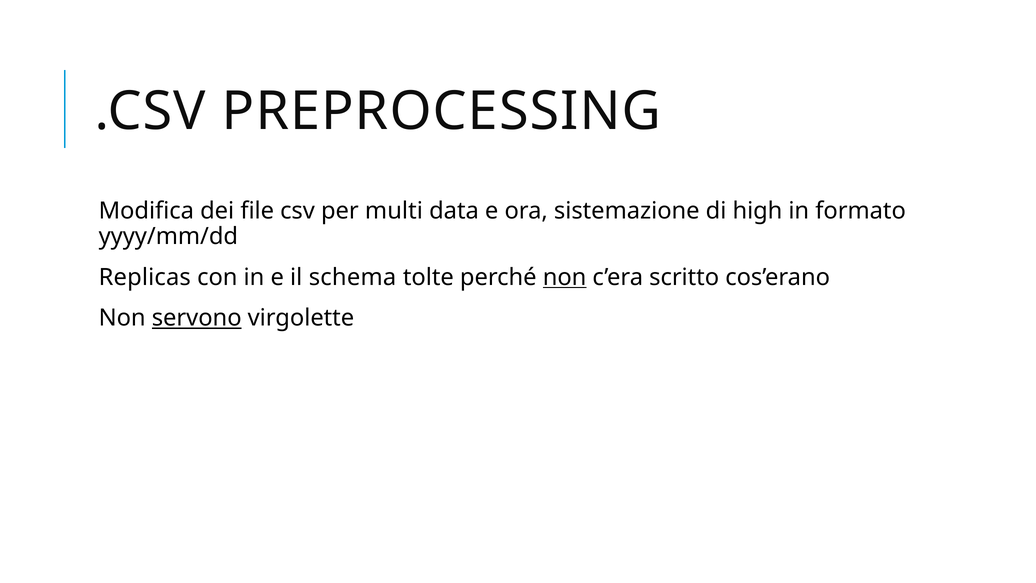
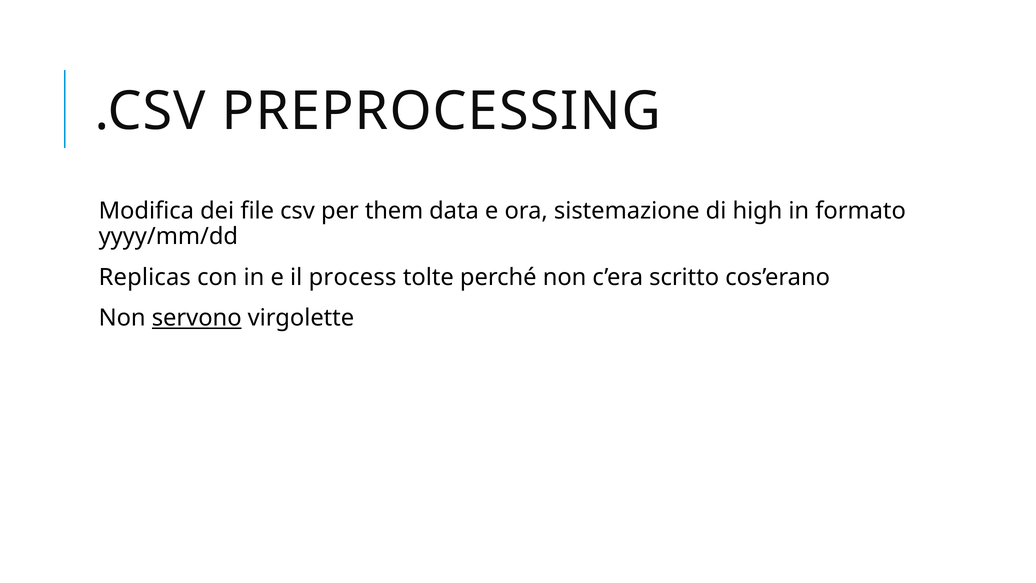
multi: multi -> them (394, 211)
schema: schema -> process (353, 277)
non underline: present -> none (565, 277)
